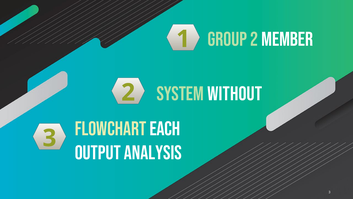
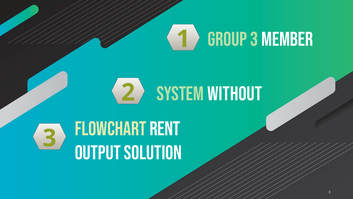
Group 2: 2 -> 3 (254, 39)
each: each -> rent (165, 129)
analysis: analysis -> solution (153, 152)
